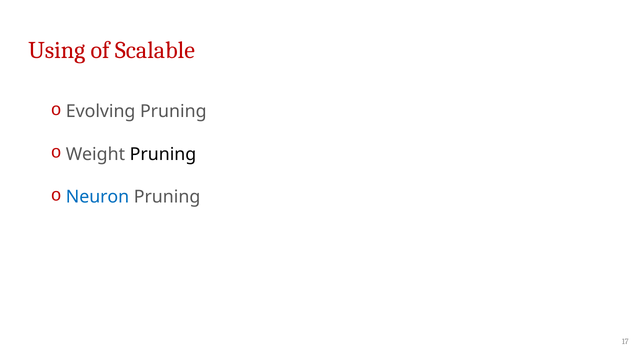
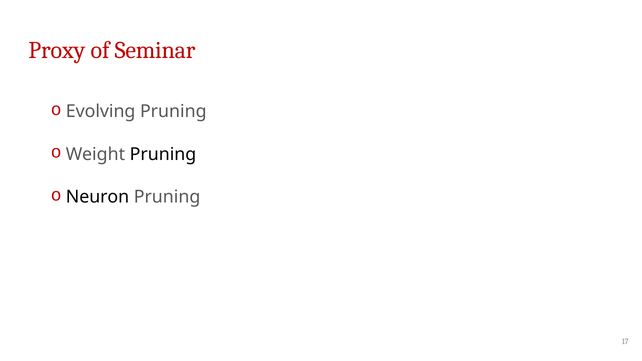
Using: Using -> Proxy (57, 51)
Scalable: Scalable -> Seminar (155, 51)
Neuron colour: blue -> black (98, 197)
